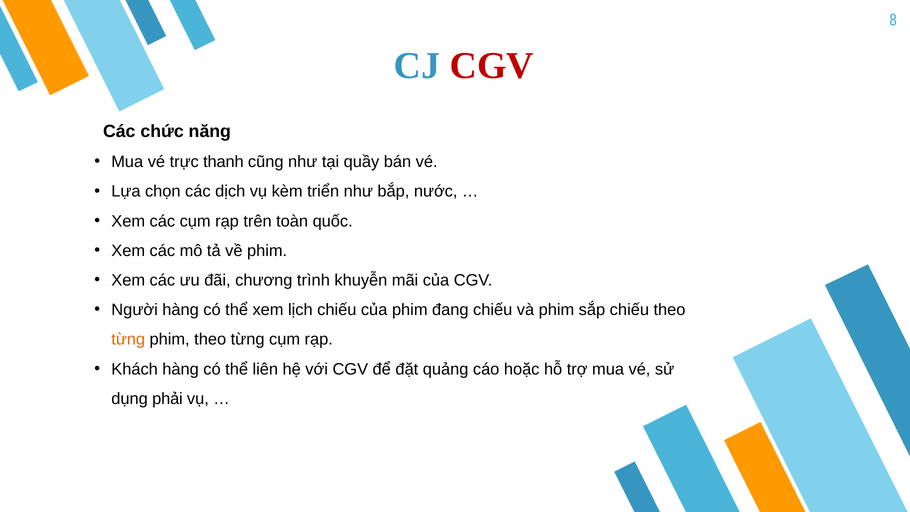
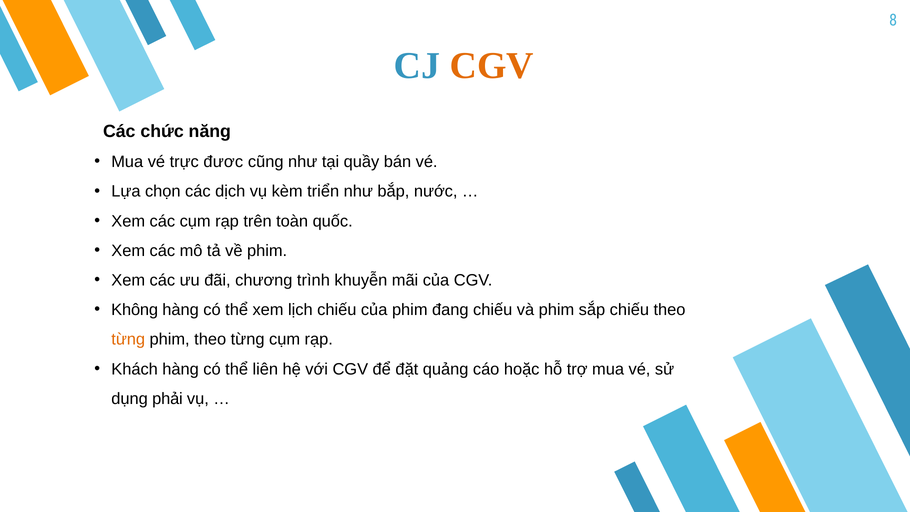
CGV colour: red -> orange (492, 66)
thanh: thanh -> đươc (223, 162)
Người: Người -> Không (135, 310)
